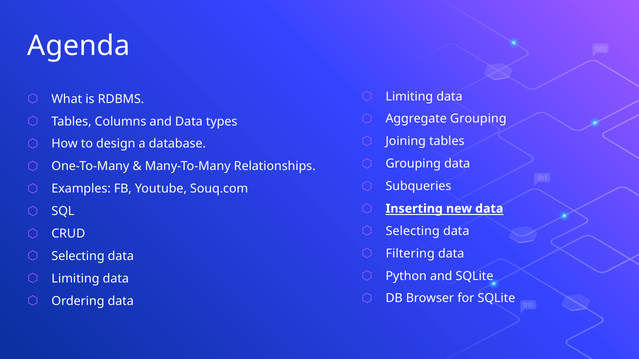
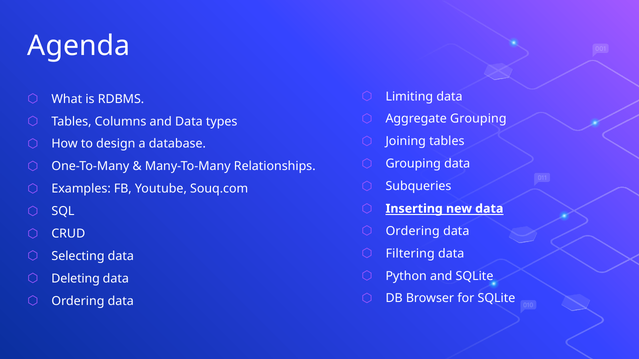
Selecting: Selecting -> Ordering (413, 231)
Limiting: Limiting -> Deleting (76, 279)
